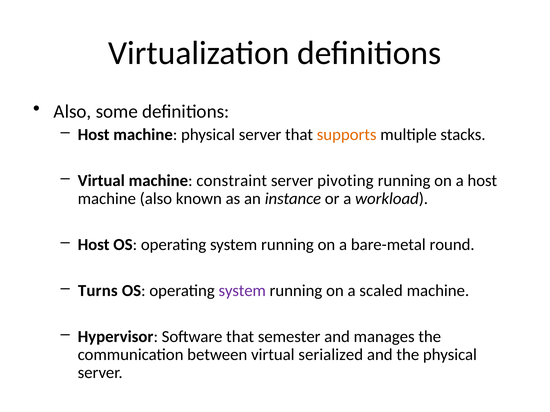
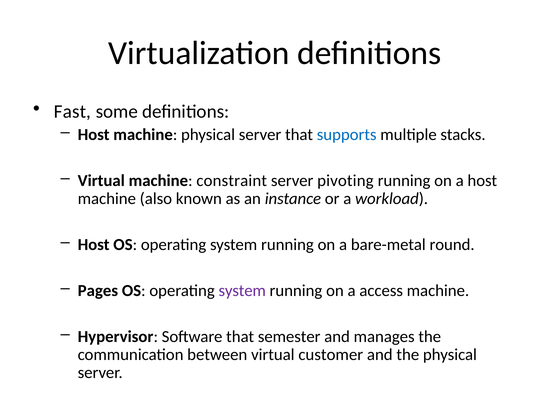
Also: Also -> Fast (72, 112)
supports colour: orange -> blue (347, 135)
Turns: Turns -> Pages (98, 291)
scaled: scaled -> access (381, 291)
serialized: serialized -> customer (331, 355)
